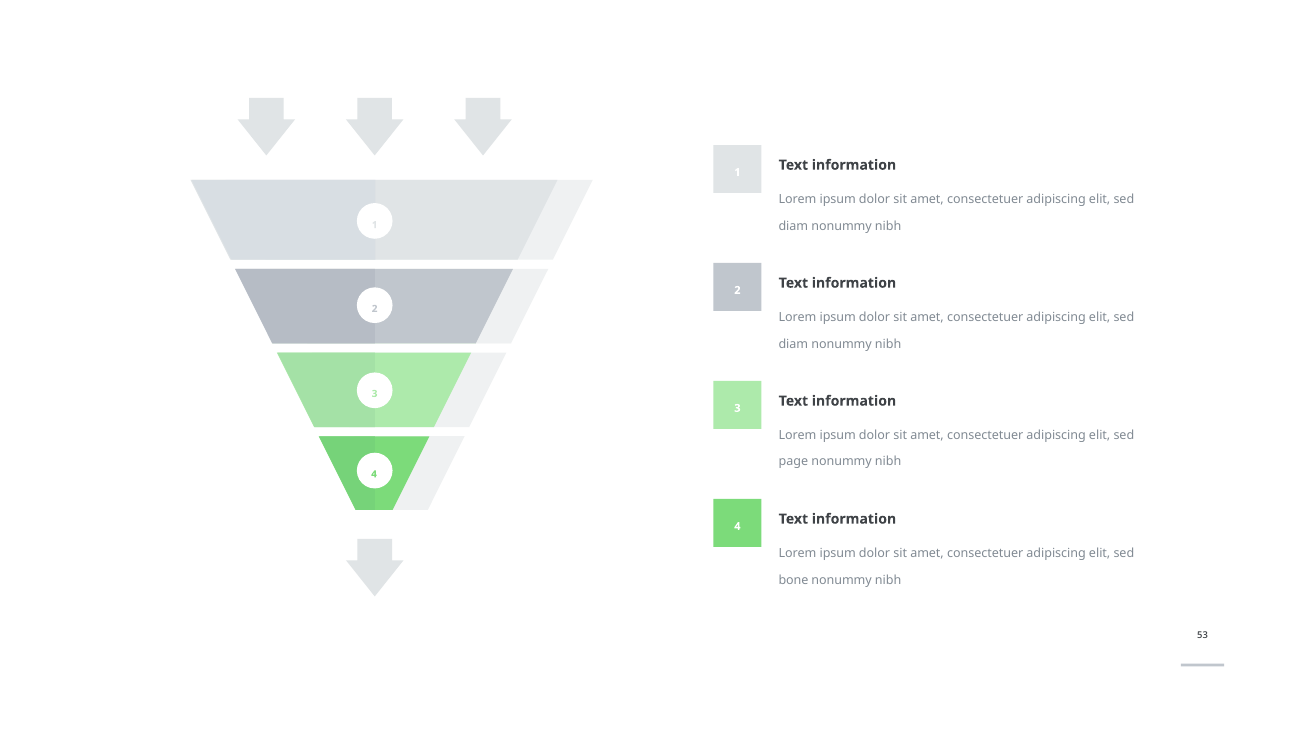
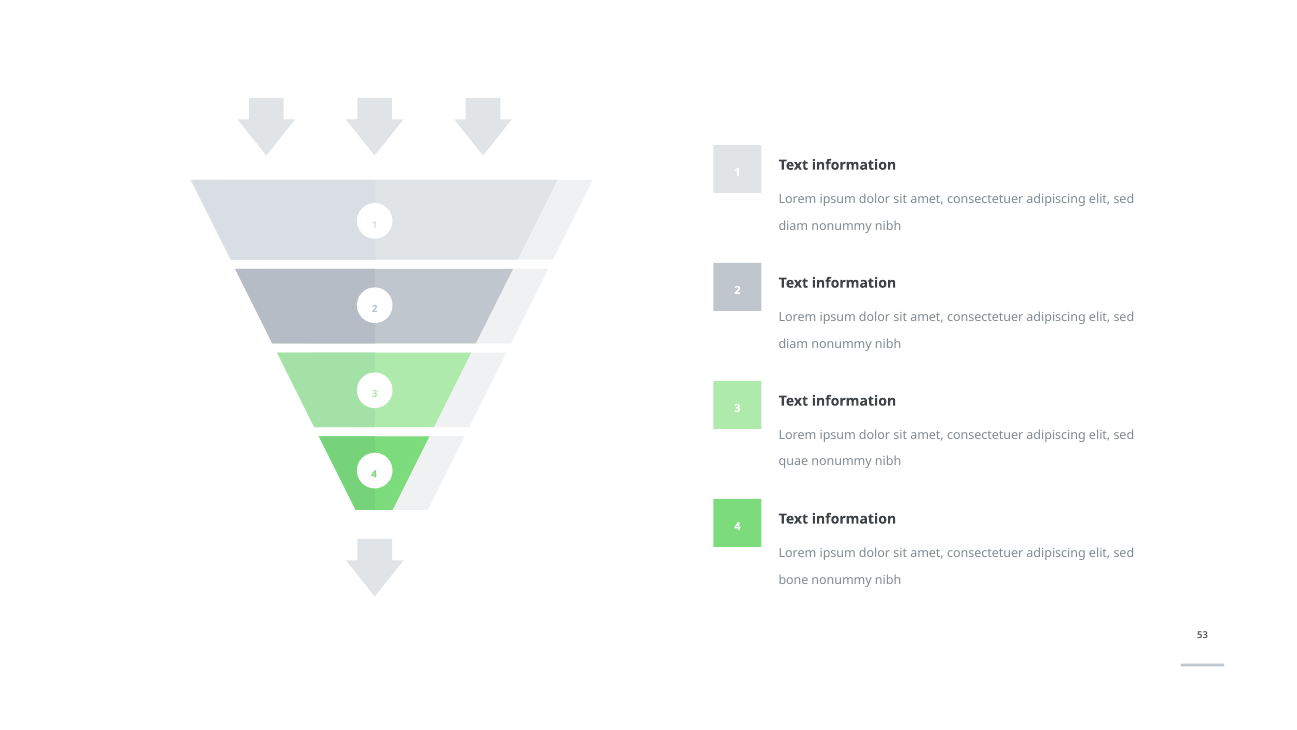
page: page -> quae (793, 462)
